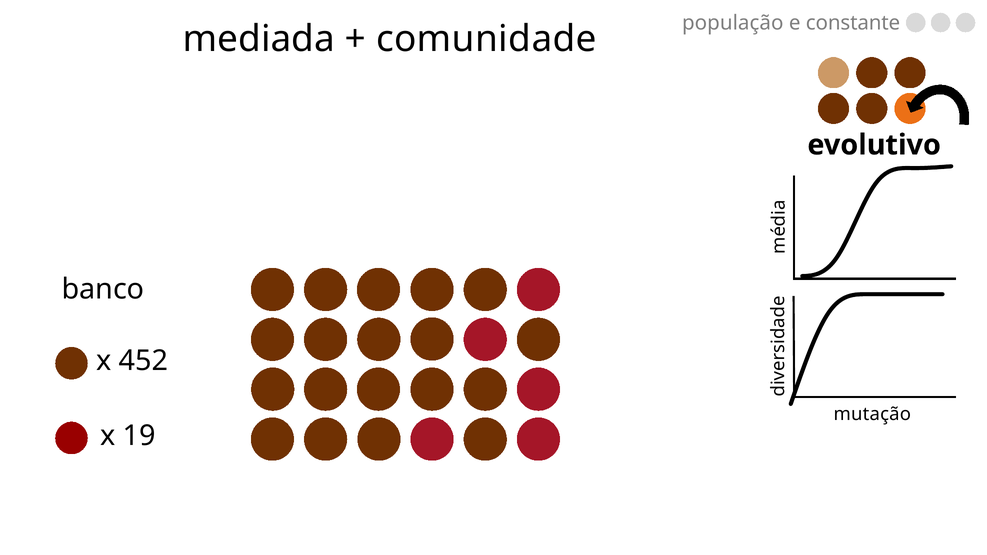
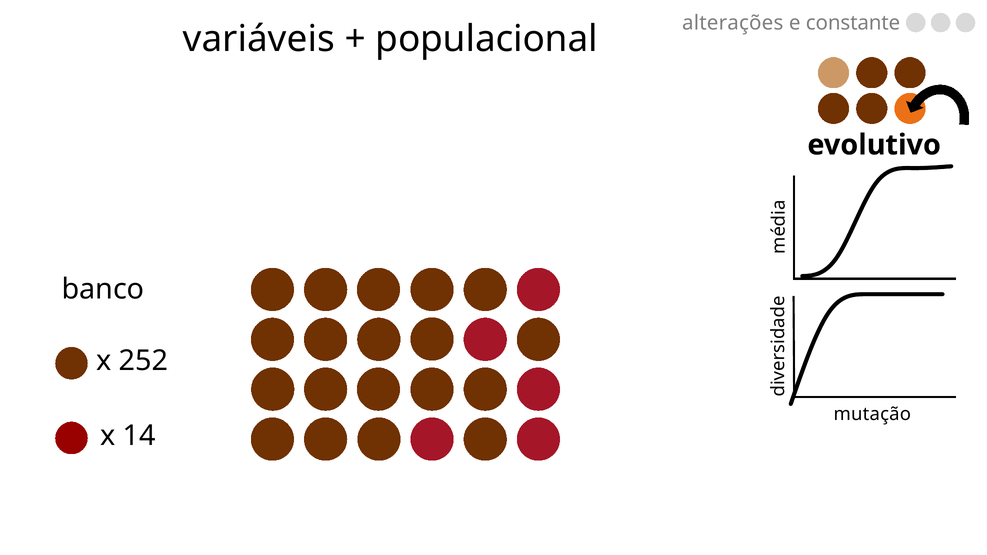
população: população -> alterações (733, 23)
mediada: mediada -> variáveis (259, 39)
comunidade: comunidade -> populacional (487, 39)
452: 452 -> 252 (144, 361)
19: 19 -> 14 (139, 436)
